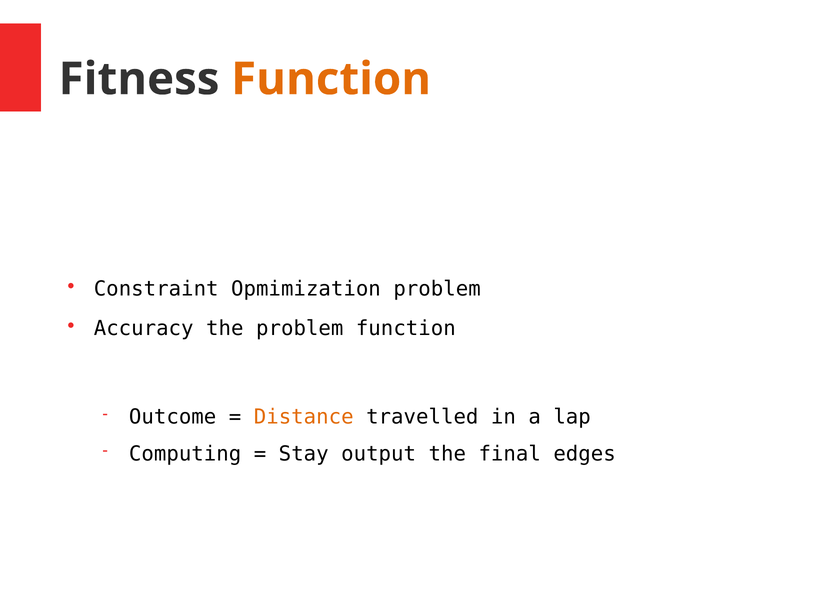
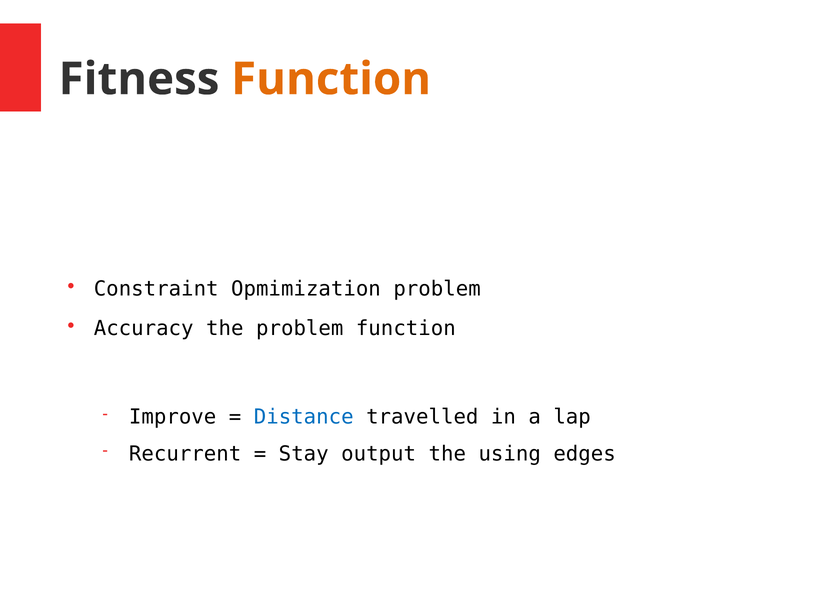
Outcome: Outcome -> Improve (173, 417)
Distance colour: orange -> blue (304, 417)
Computing: Computing -> Recurrent (185, 453)
final: final -> using (510, 453)
